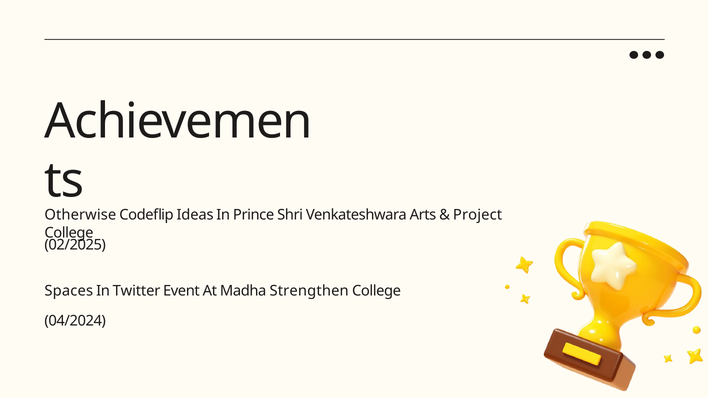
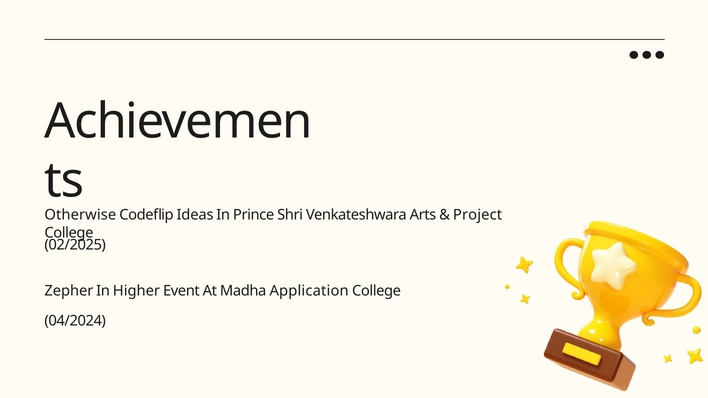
Spaces: Spaces -> Zepher (69, 291)
Twitter: Twitter -> Higher (136, 291)
Strengthen: Strengthen -> Application (309, 291)
